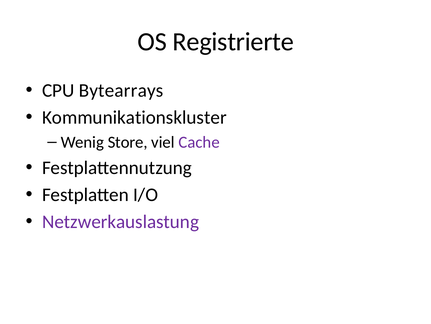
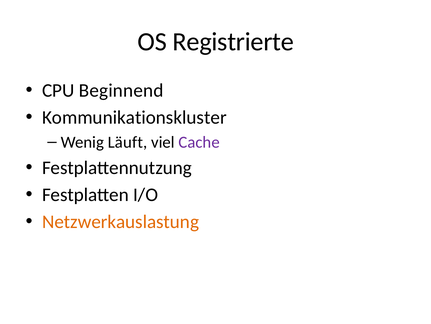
Bytearrays: Bytearrays -> Beginnend (121, 90)
Store: Store -> Läuft (127, 142)
Netzwerkauslastung colour: purple -> orange (121, 221)
